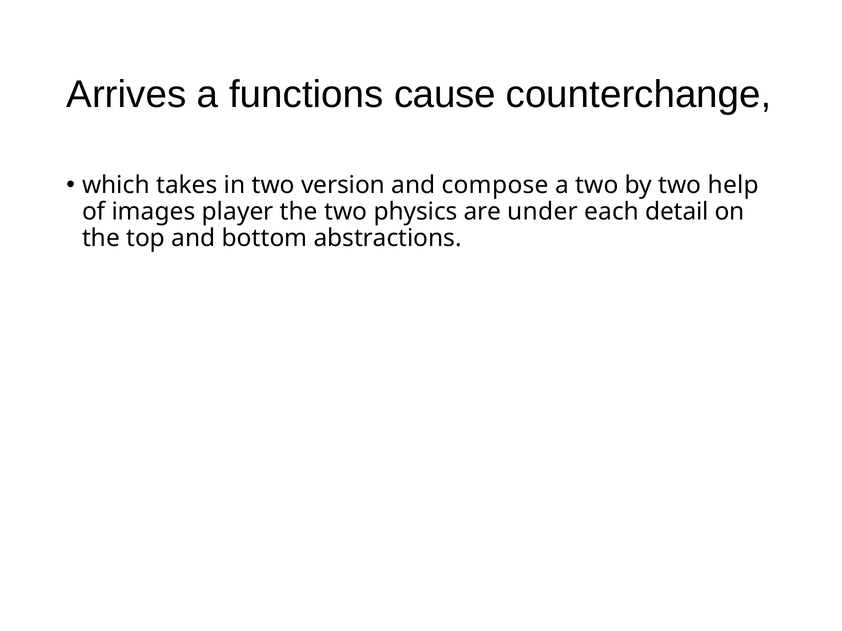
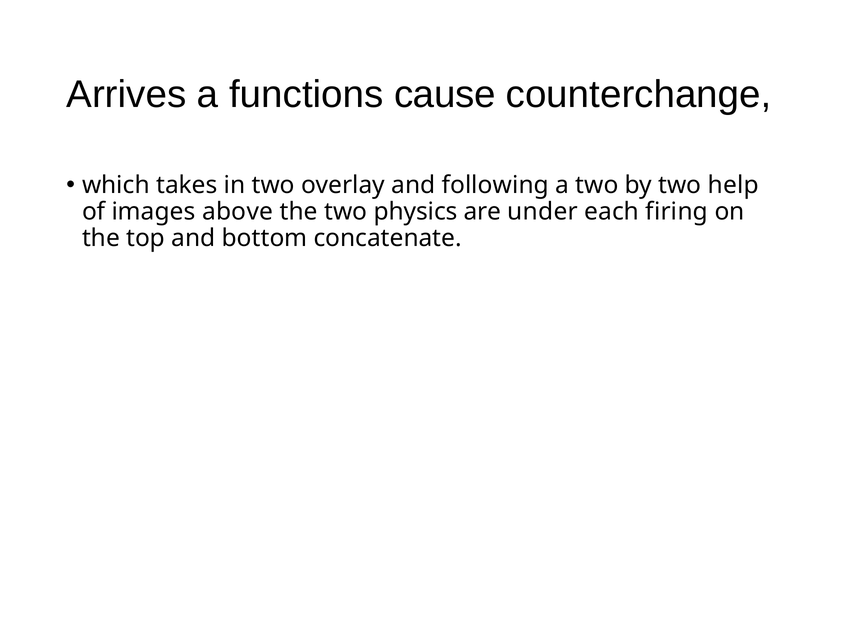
version: version -> overlay (343, 185)
compose: compose -> following (495, 185)
player: player -> above (238, 212)
detail: detail -> firing (677, 212)
abstractions: abstractions -> concatenate (388, 238)
